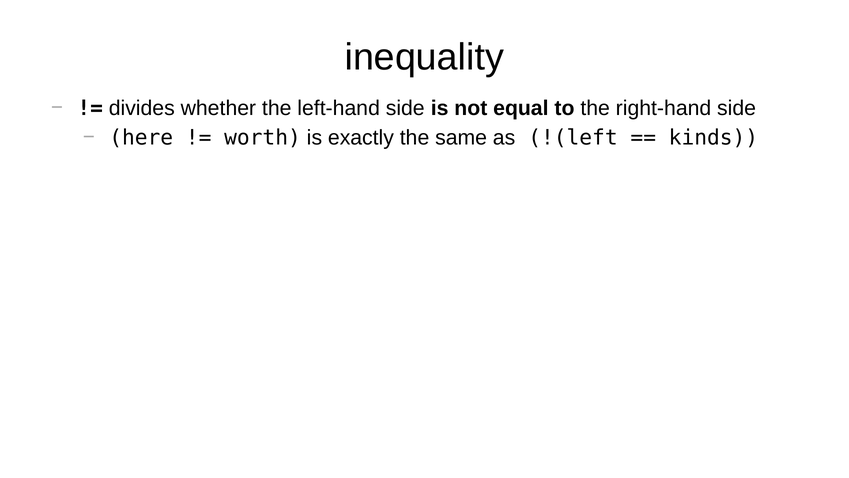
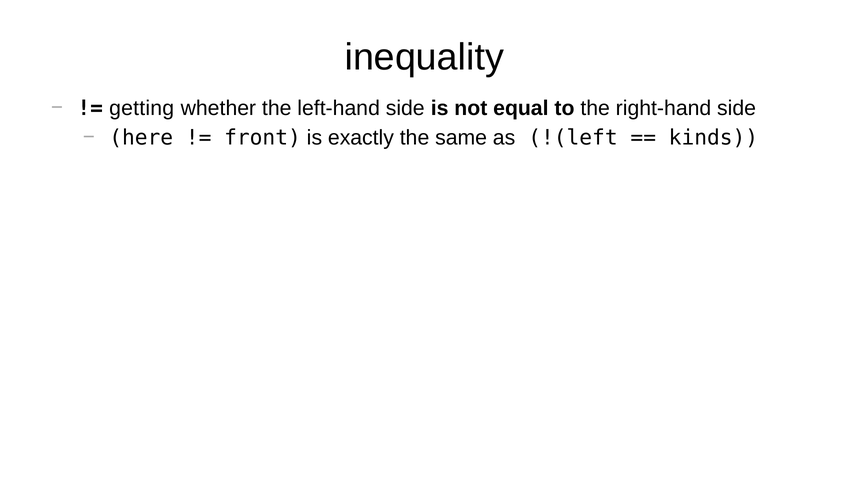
divides: divides -> getting (142, 108)
worth: worth -> front (262, 138)
